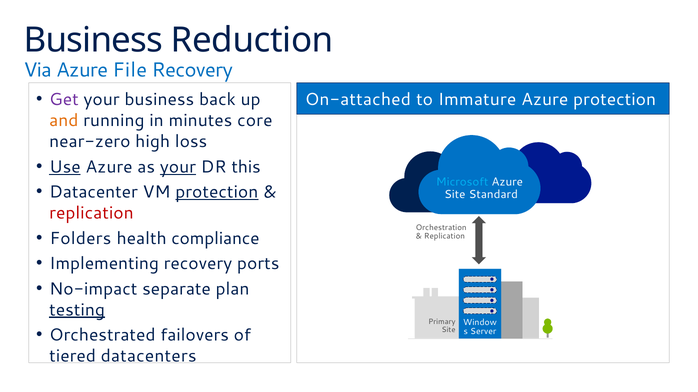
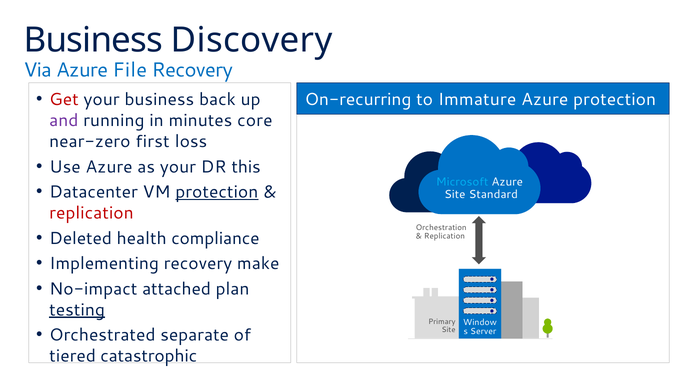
Reduction: Reduction -> Discovery (252, 40)
Get colour: purple -> red (64, 100)
On-attached: On-attached -> On-recurring (358, 100)
and colour: orange -> purple (64, 121)
high: high -> first (153, 142)
Use underline: present -> none (65, 167)
your underline: present -> none (178, 167)
Folders: Folders -> Deleted (81, 239)
ports: ports -> make (258, 264)
separate: separate -> attached (177, 289)
failovers: failovers -> separate (195, 336)
datacenters: datacenters -> catastrophic (149, 356)
